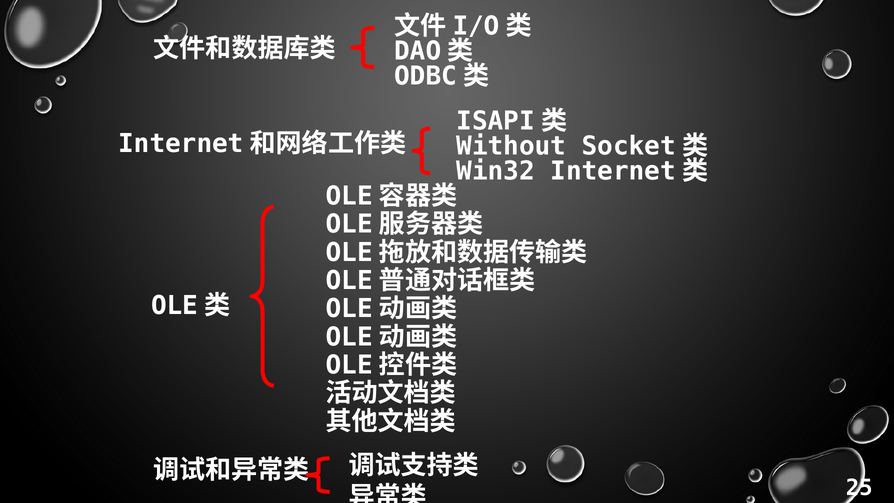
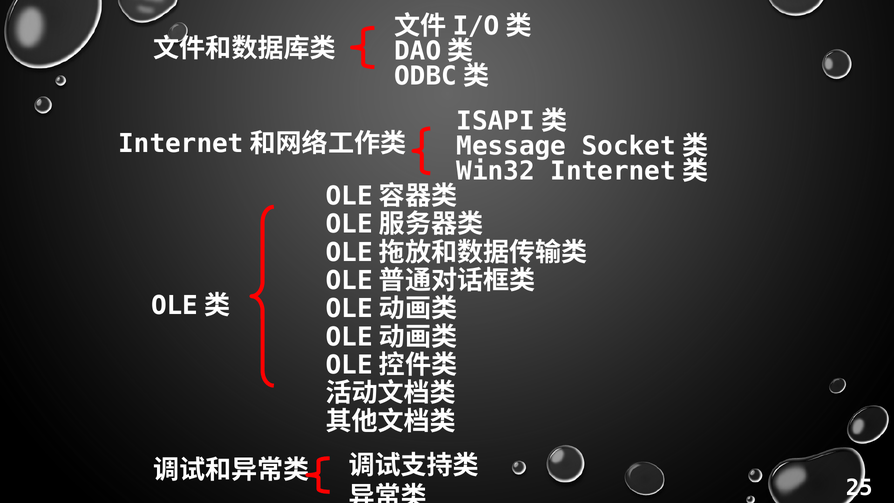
Without: Without -> Message (511, 146)
